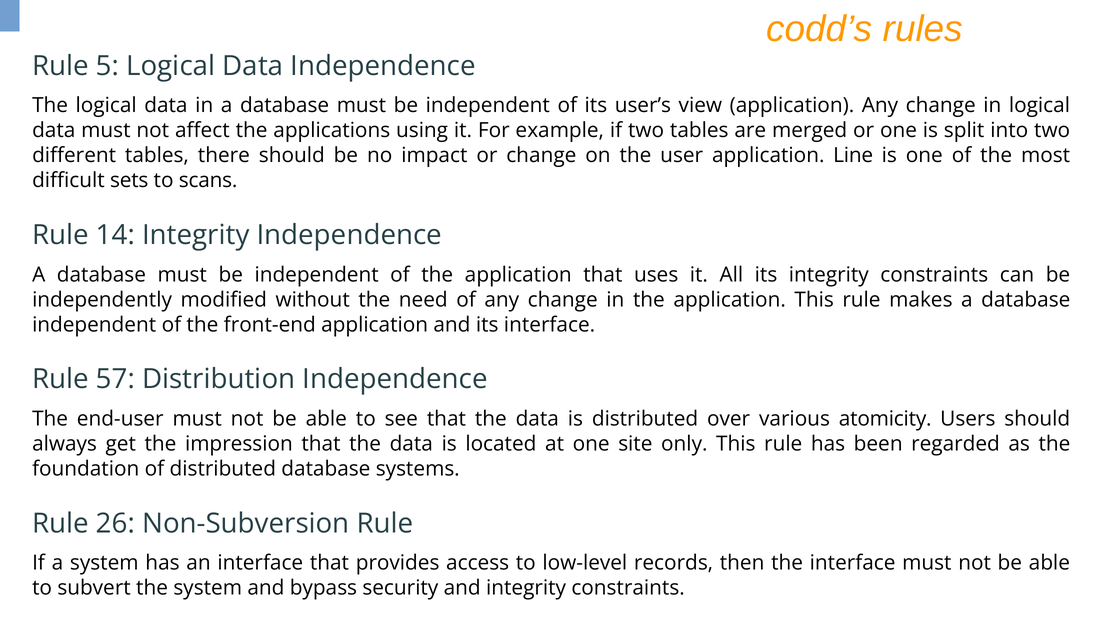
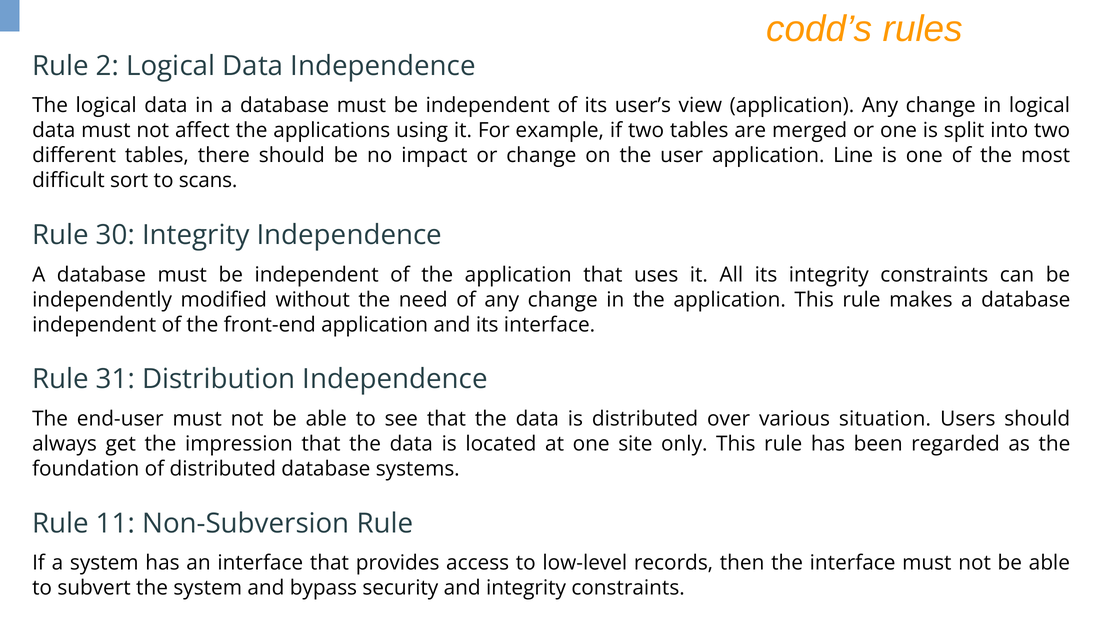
5: 5 -> 2 (108, 66)
sets: sets -> sort (129, 181)
14: 14 -> 30 (115, 235)
57: 57 -> 31 (115, 379)
atomicity: atomicity -> situation (885, 419)
26: 26 -> 11 (115, 524)
